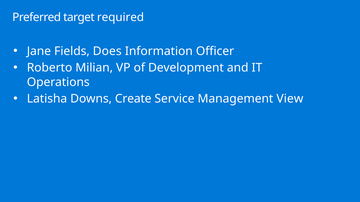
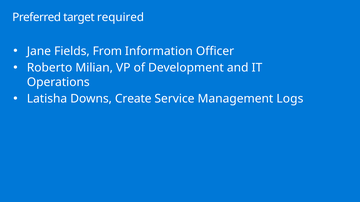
Does: Does -> From (107, 51)
View: View -> Logs (290, 99)
